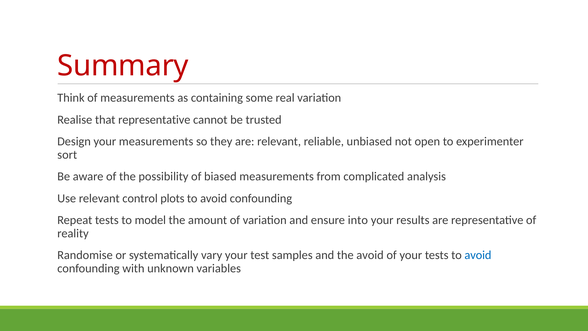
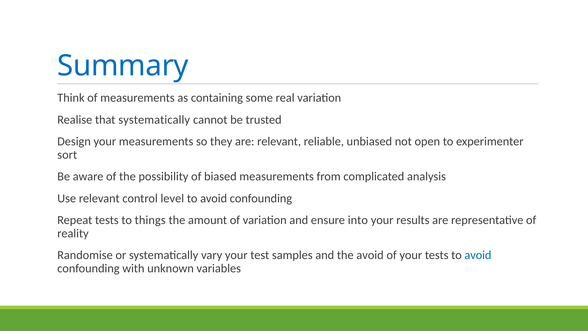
Summary colour: red -> blue (123, 66)
that representative: representative -> systematically (154, 120)
plots: plots -> level (172, 198)
model: model -> things (150, 220)
